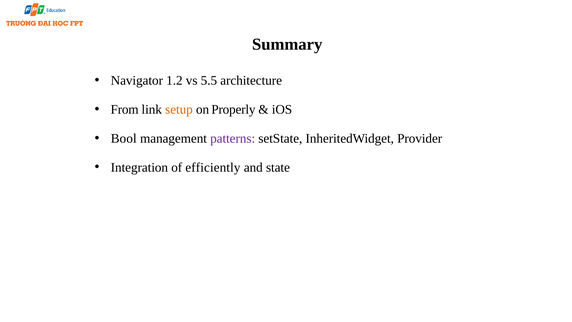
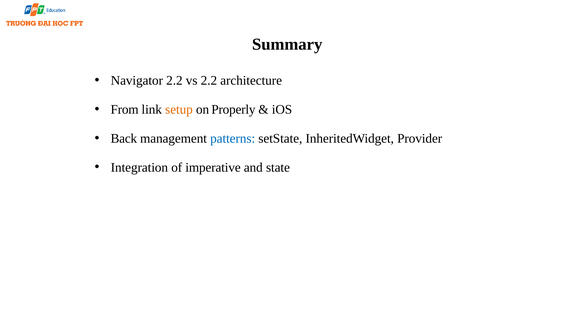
Navigator 1.2: 1.2 -> 2.2 (174, 80)
vs 5.5: 5.5 -> 2.2 (209, 80)
Bool: Bool -> Back (124, 138)
patterns colour: purple -> blue (233, 138)
efficiently: efficiently -> imperative (213, 167)
